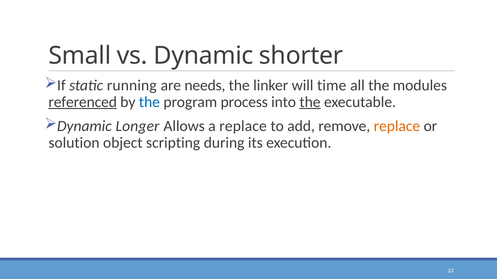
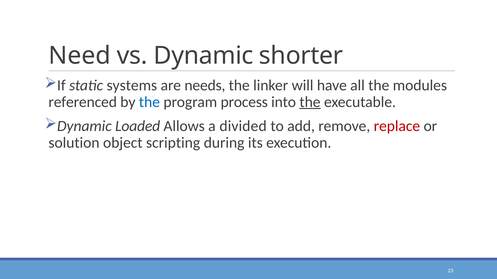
Small: Small -> Need (80, 56)
running: running -> systems (132, 85)
time: time -> have (332, 85)
referenced underline: present -> none (83, 102)
Longer: Longer -> Loaded (138, 126)
a replace: replace -> divided (243, 126)
replace colour: orange -> red (397, 126)
